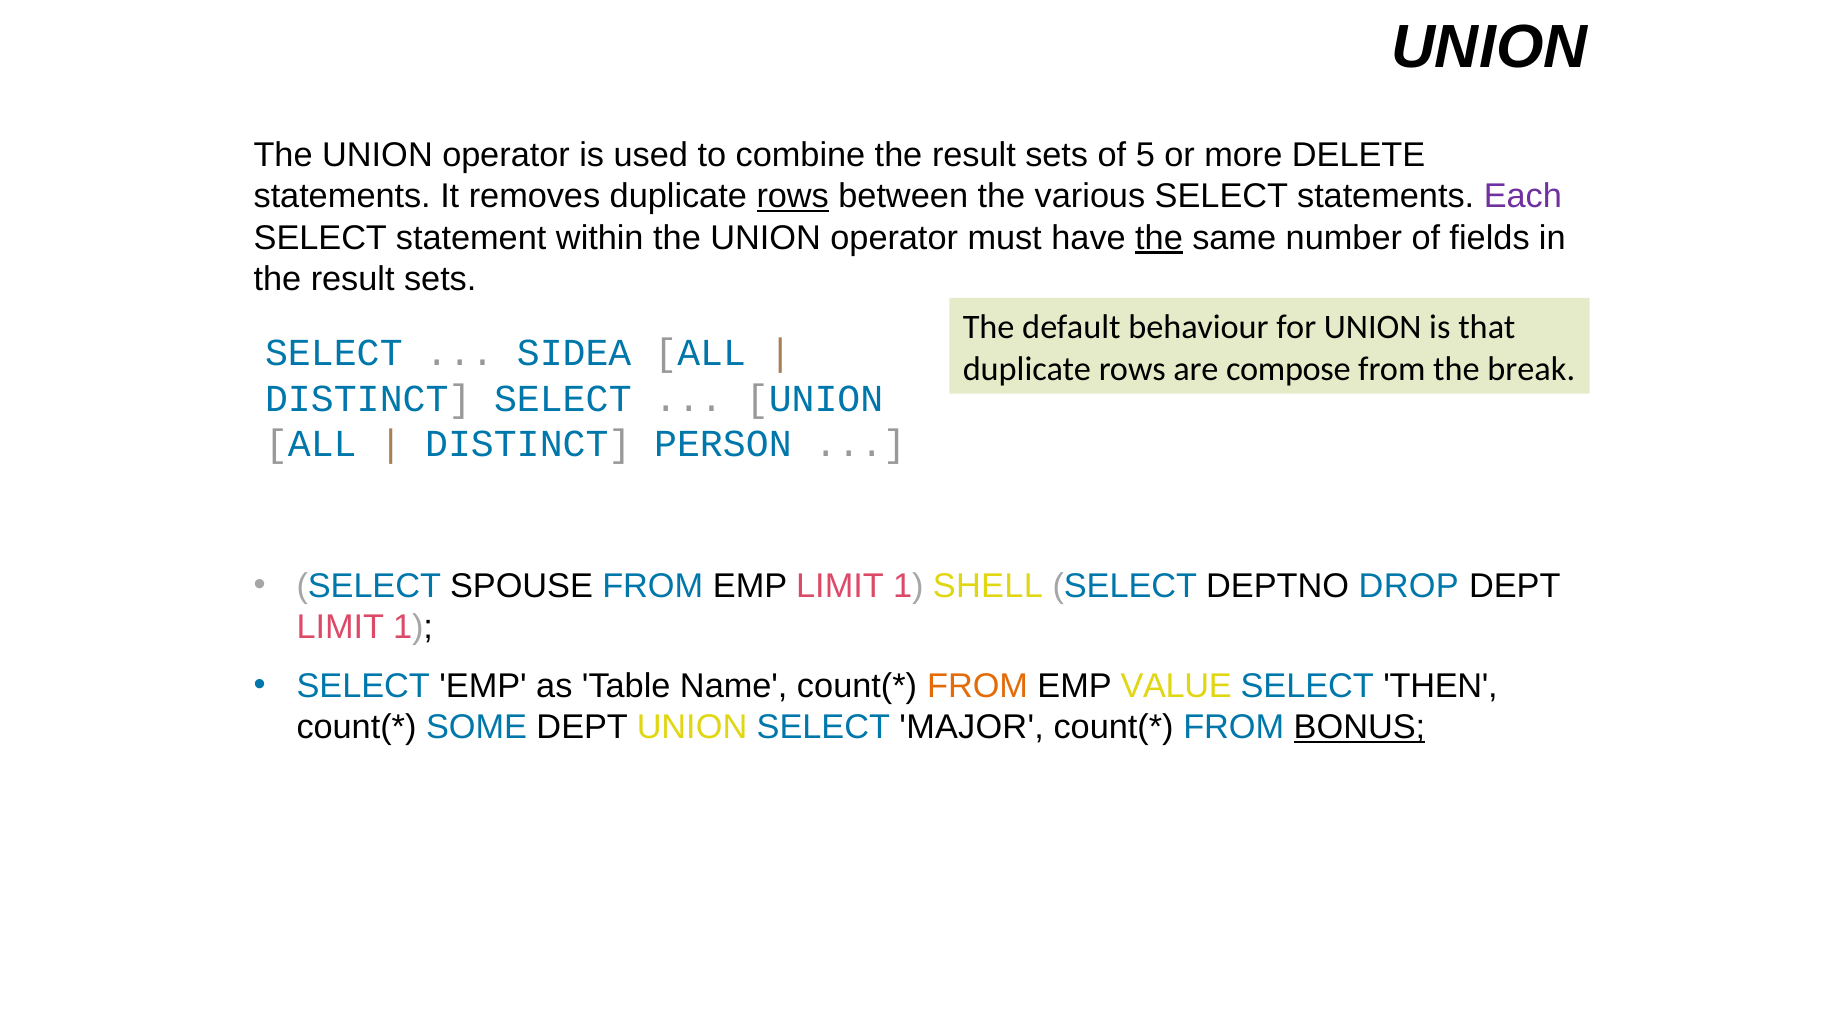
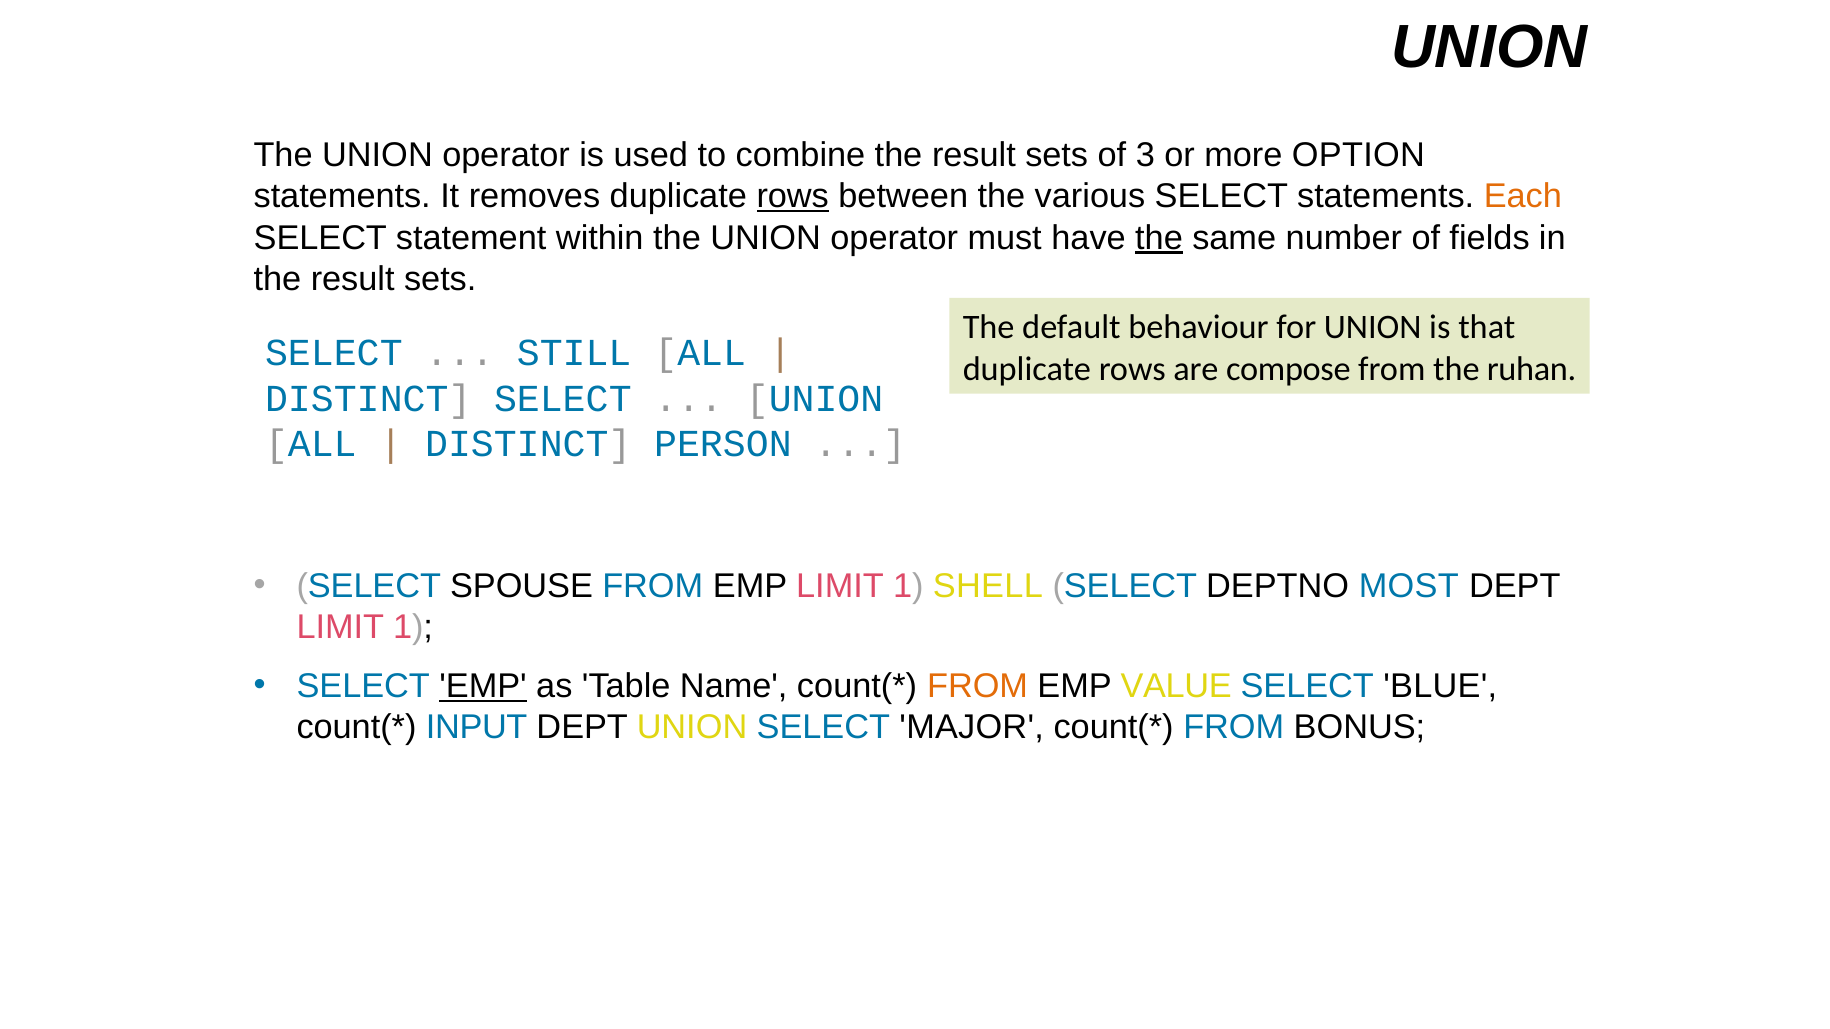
5: 5 -> 3 (1145, 156)
DELETE: DELETE -> OPTION (1358, 156)
Each colour: purple -> orange (1523, 197)
SIDEA: SIDEA -> STILL (574, 353)
break: break -> ruhan (1531, 369)
DROP: DROP -> MOST (1409, 586)
EMP underline: none -> present (483, 687)
THEN: THEN -> BLUE (1440, 687)
SOME: SOME -> INPUT (477, 728)
BONUS underline: present -> none (1359, 728)
